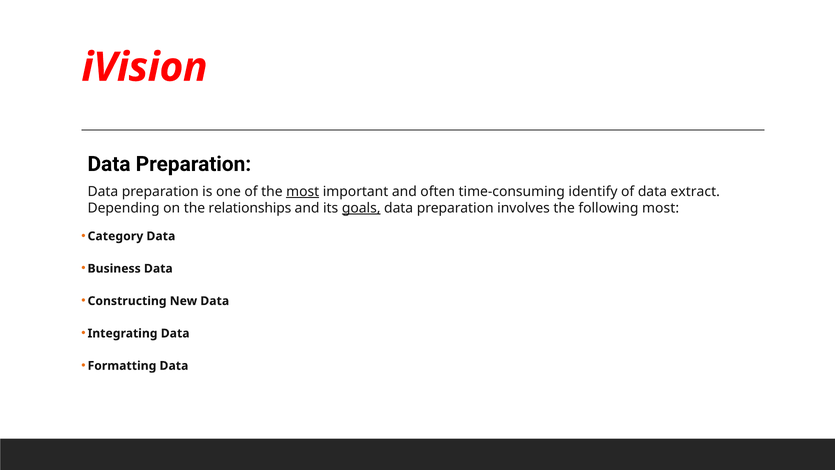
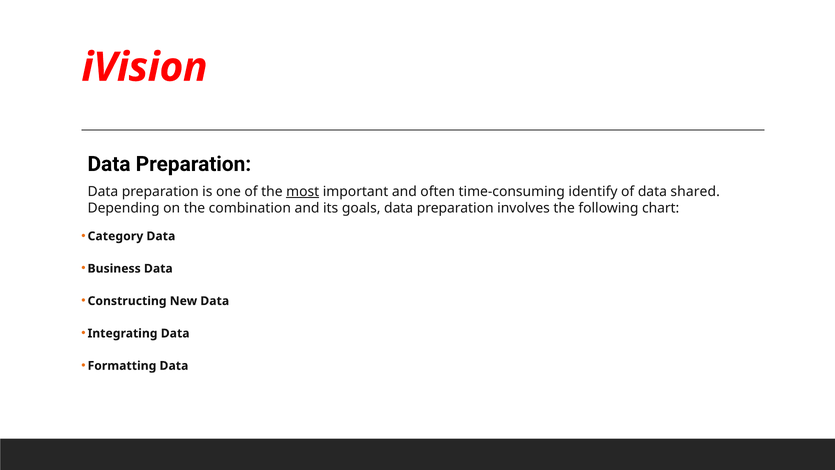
extract: extract -> shared (695, 191)
relationships: relationships -> combination (250, 208)
goals underline: present -> none (361, 208)
following most: most -> chart (661, 208)
